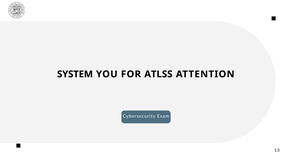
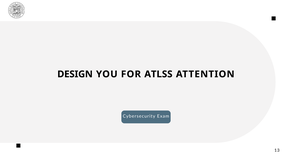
SYSTEM: SYSTEM -> DESIGN (75, 74)
